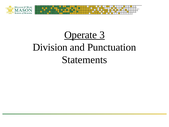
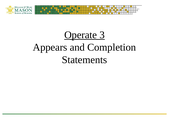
Division: Division -> Appears (50, 47)
Punctuation: Punctuation -> Completion (112, 47)
